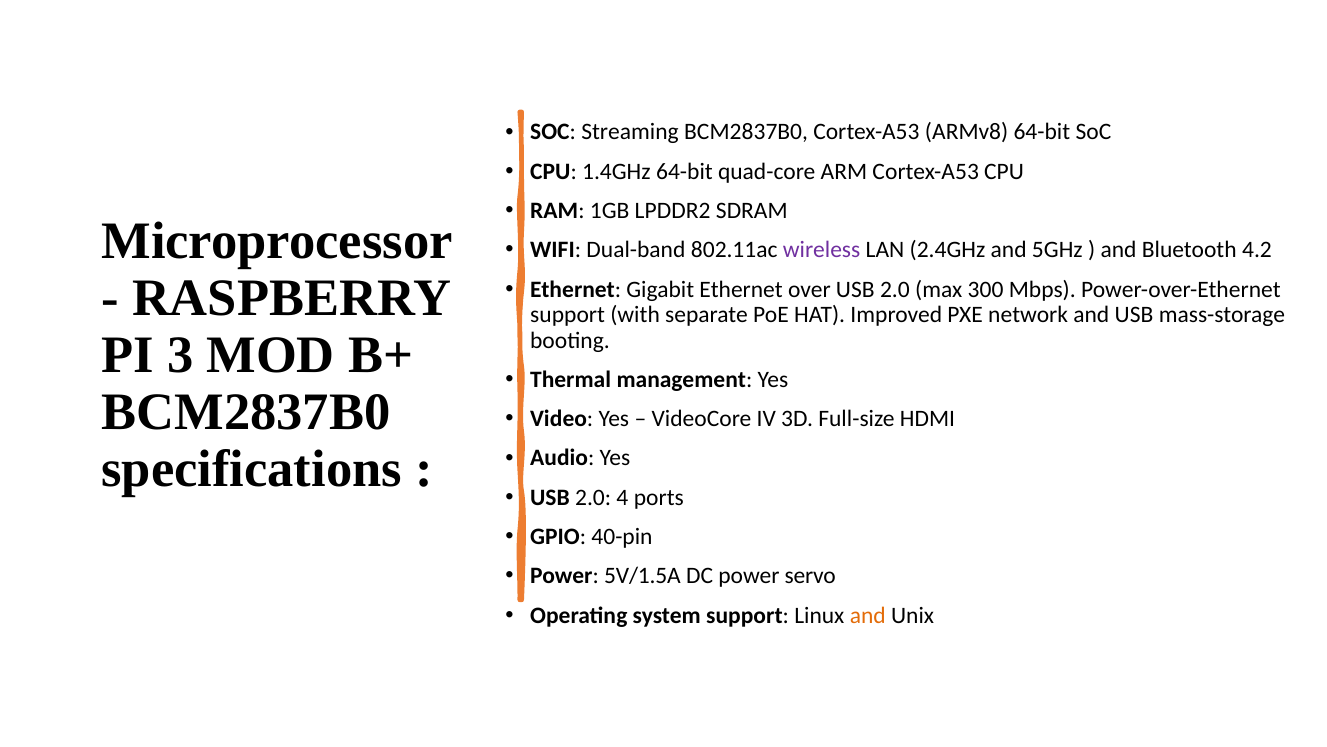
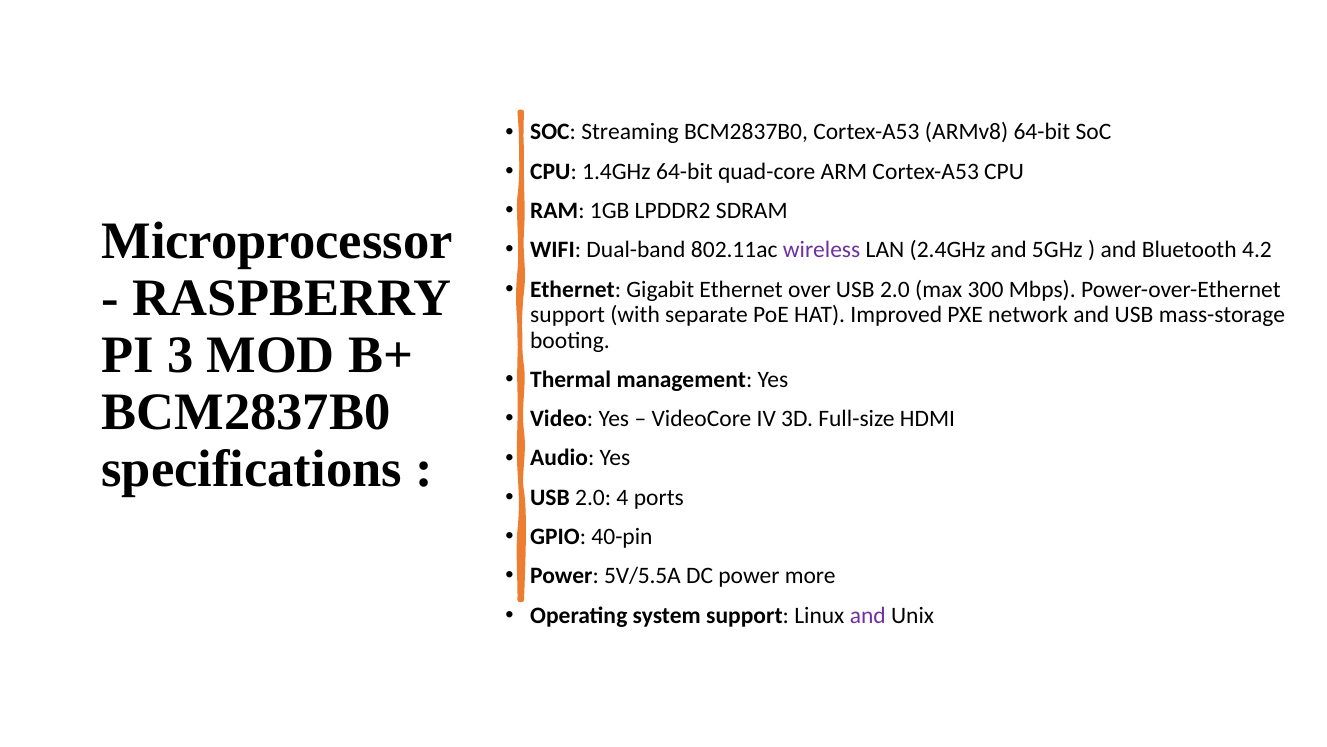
5V/1.5A: 5V/1.5A -> 5V/5.5A (642, 576)
servo: servo -> more (810, 576)
and colour: orange -> purple (868, 615)
